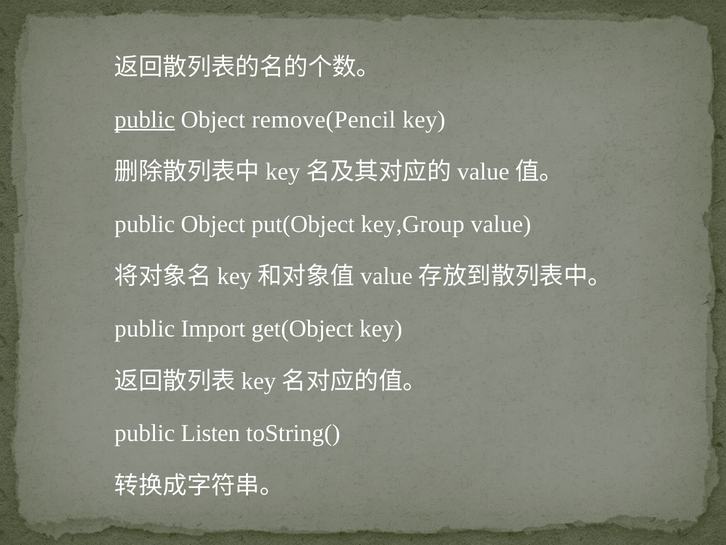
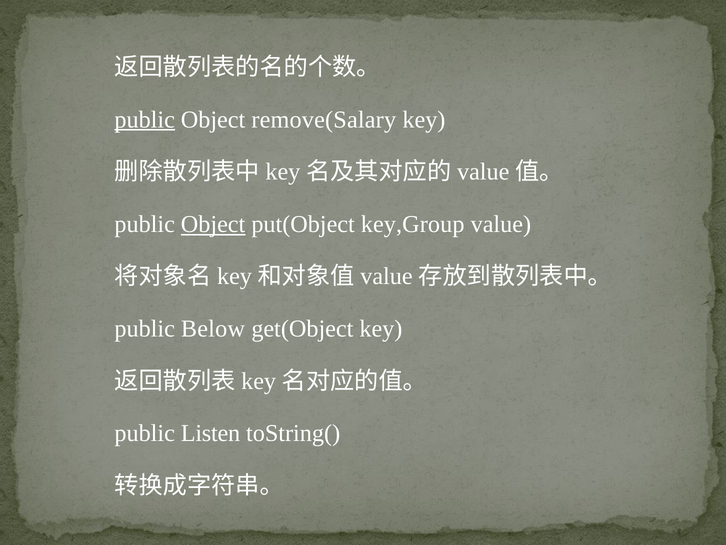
remove(Pencil: remove(Pencil -> remove(Salary (324, 119)
Object underline: none -> present (213, 224)
Import: Import -> Below (213, 328)
